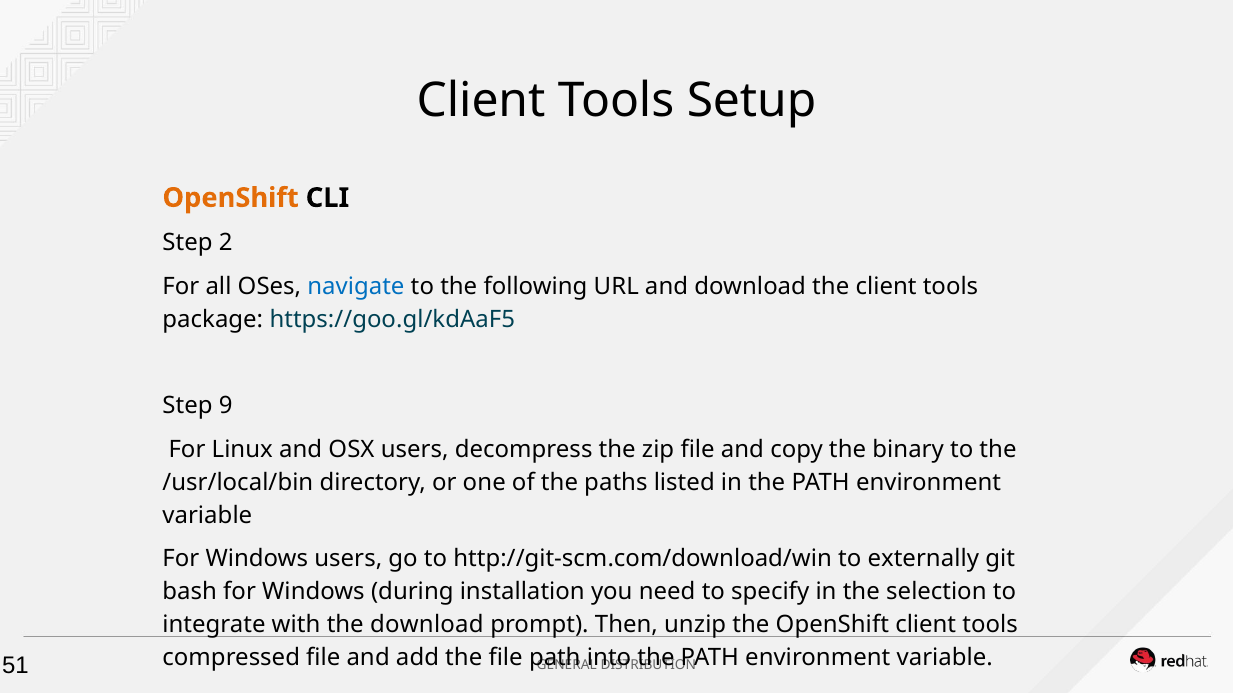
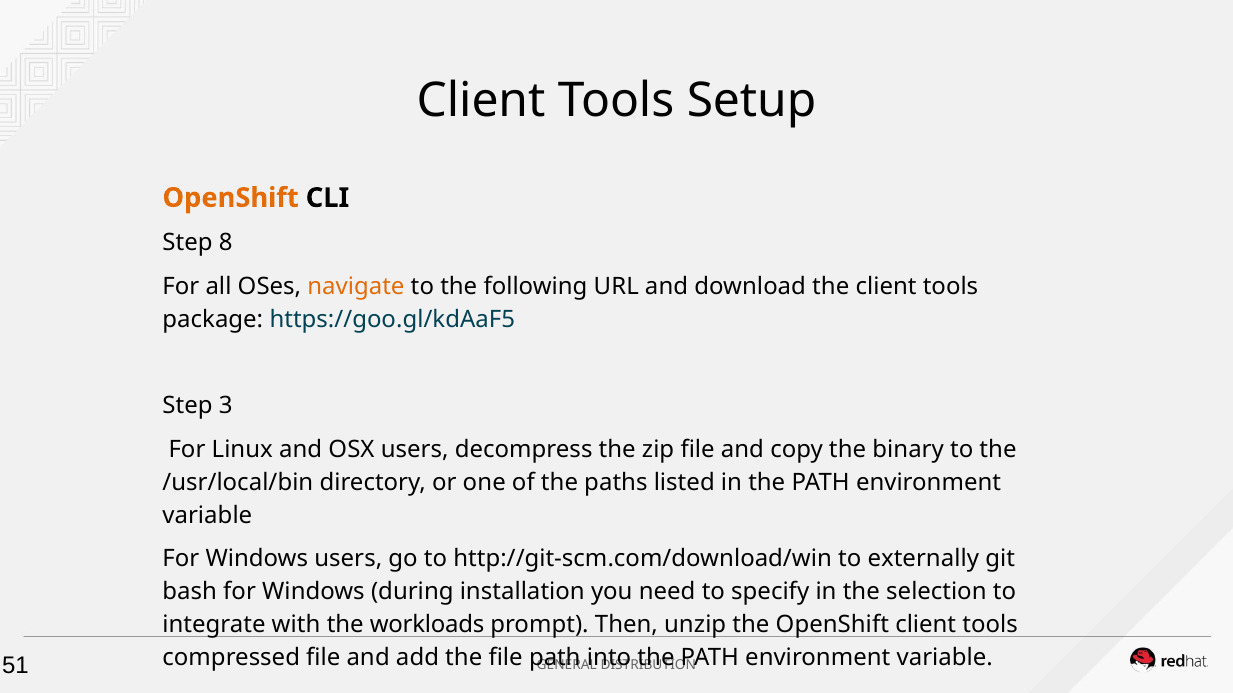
2: 2 -> 8 (226, 243)
navigate colour: blue -> orange (356, 287)
9: 9 -> 3 (226, 406)
the download: download -> workloads (427, 625)
